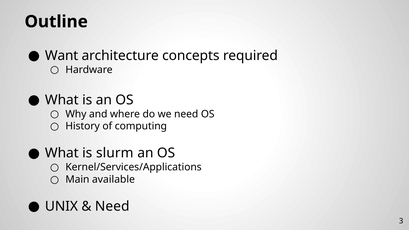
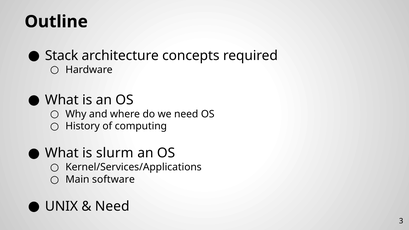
Want: Want -> Stack (62, 56)
available: available -> software (113, 180)
